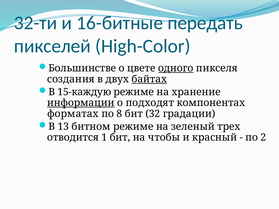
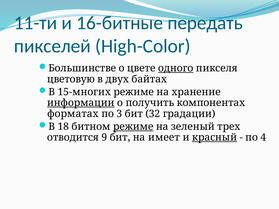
32-ти: 32-ти -> 11-ти (36, 23)
создания: создания -> цветовую (71, 79)
байтах underline: present -> none (149, 79)
15-каждую: 15-каждую -> 15-многих (84, 92)
подходят: подходят -> получить (150, 103)
8: 8 -> 3 (119, 114)
13: 13 -> 18 (63, 127)
режиме underline: none -> present (133, 127)
1: 1 -> 9 (104, 138)
чтобы: чтобы -> имеет (164, 138)
красный underline: none -> present (215, 138)
2: 2 -> 4 (263, 138)
